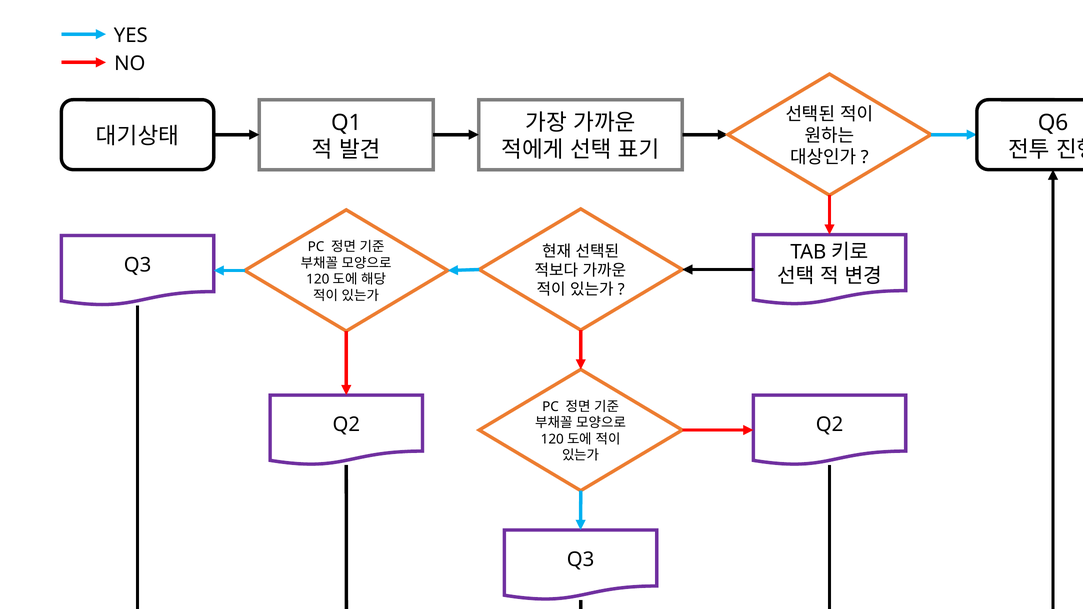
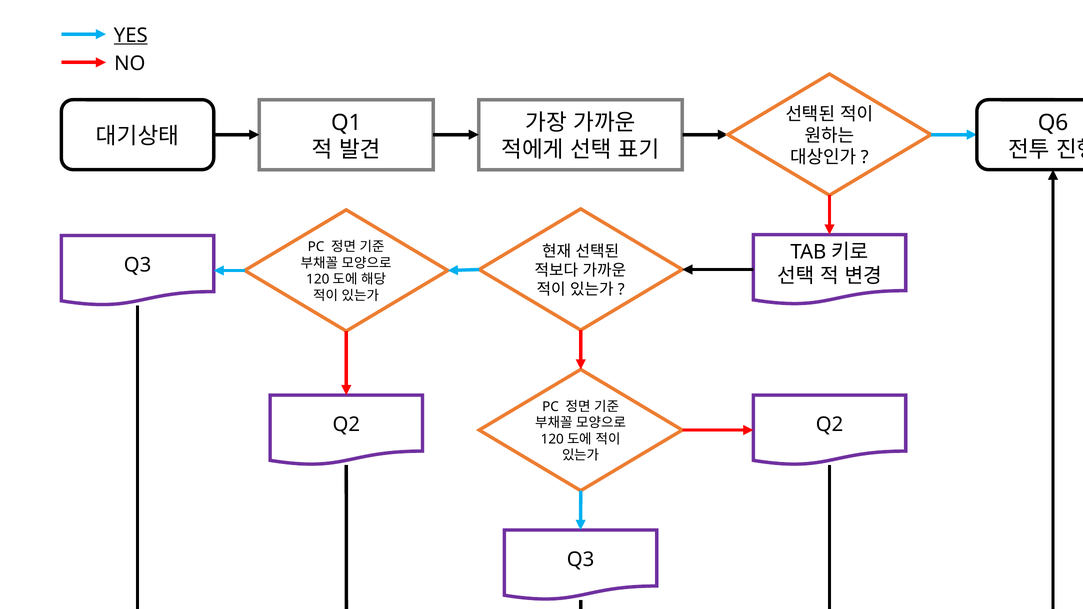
YES underline: none -> present (131, 35)
